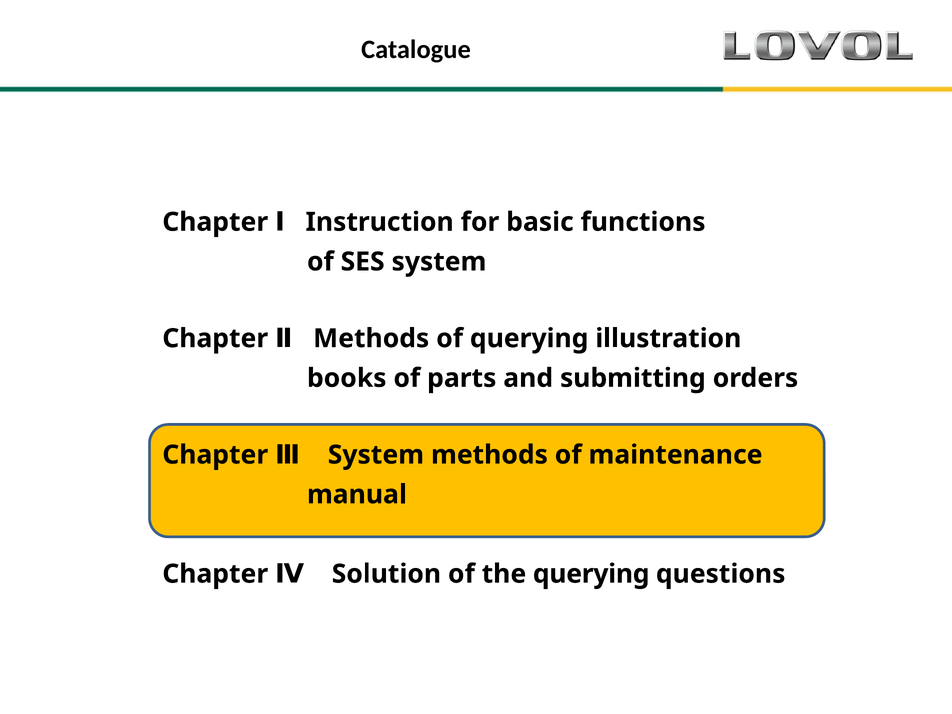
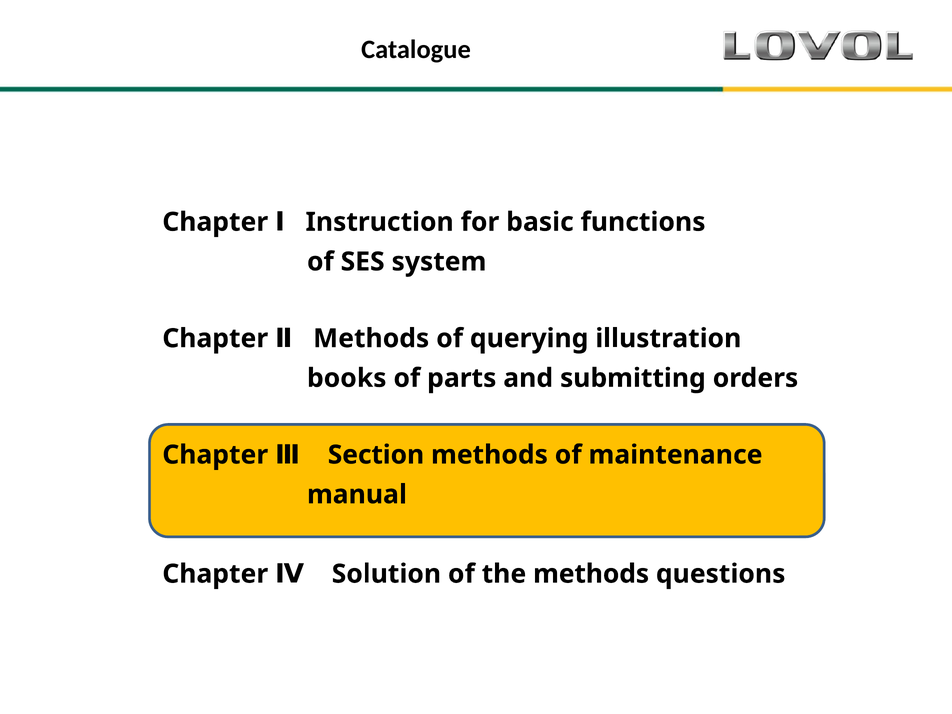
Chapter System: System -> Section (376, 455)
the querying: querying -> methods (591, 574)
